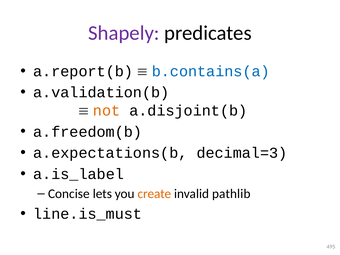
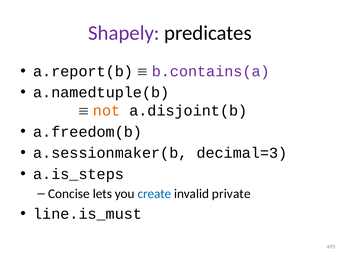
b.contains(a colour: blue -> purple (211, 71)
a.validation(b: a.validation(b -> a.namedtuple(b (101, 92)
a.expectations(b: a.expectations(b -> a.sessionmaker(b (110, 153)
a.is_label: a.is_label -> a.is_steps (79, 174)
create colour: orange -> blue (154, 194)
pathlib: pathlib -> private (231, 194)
